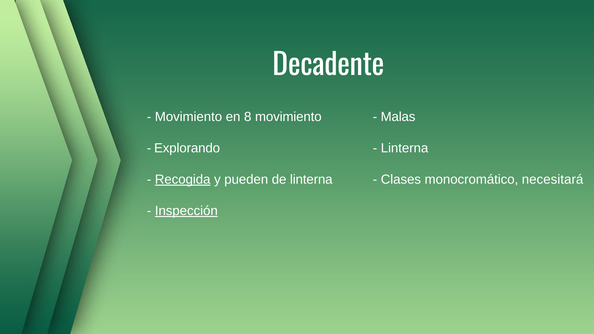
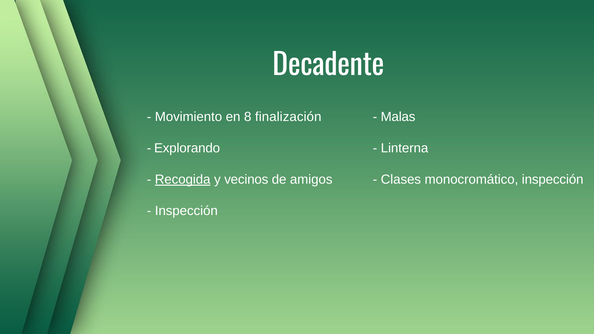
8 movimiento: movimiento -> finalización (288, 117)
pueden: pueden -> vecinos (246, 180)
de linterna: linterna -> amigos (311, 180)
monocromático necesitará: necesitará -> inspección (553, 180)
Inspección underline: present -> none (186, 211)
